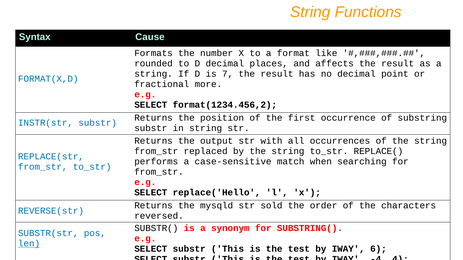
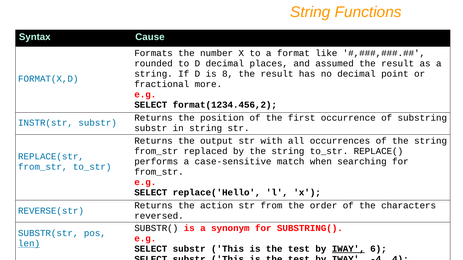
affects: affects -> assumed (335, 64)
7: 7 -> 8 (228, 74)
mysqld: mysqld -> action (217, 206)
sold: sold -> from (271, 206)
IWAY underline: none -> present (348, 249)
